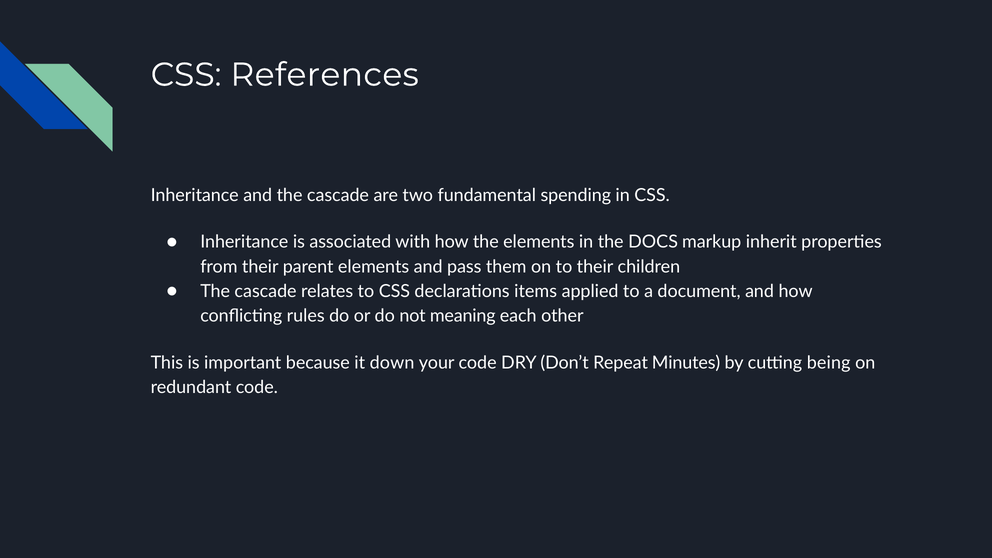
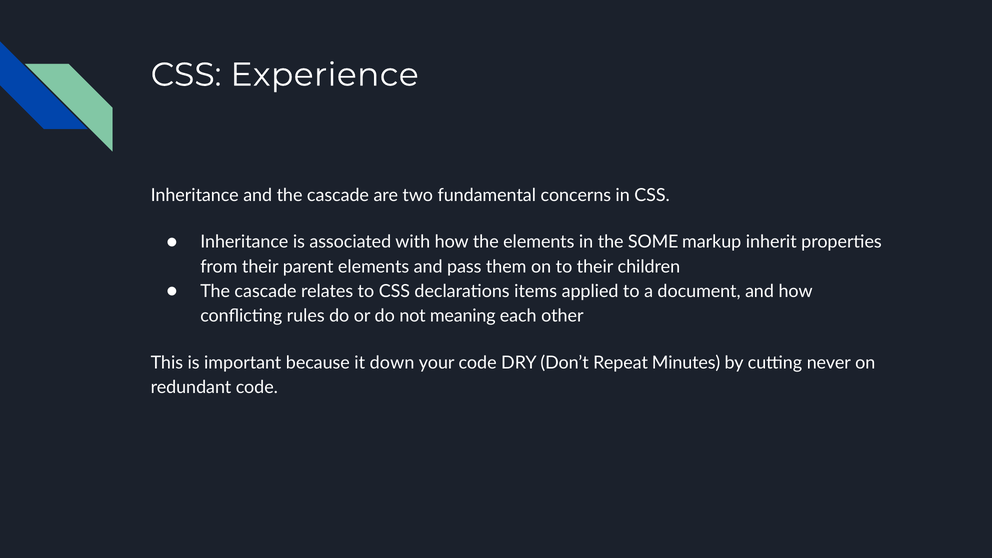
References: References -> Experience (325, 75)
spending: spending -> concerns (576, 195)
DOCS: DOCS -> SOME (653, 242)
being: being -> never (829, 363)
